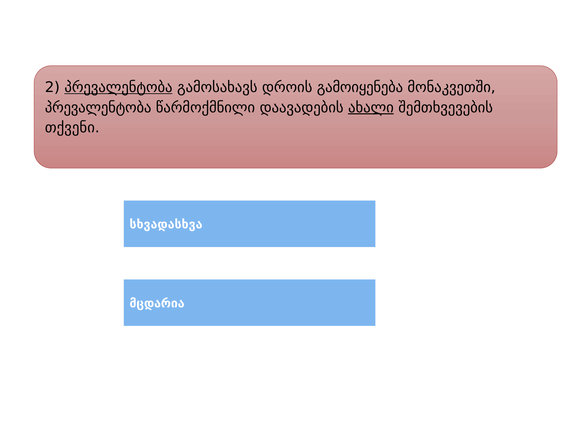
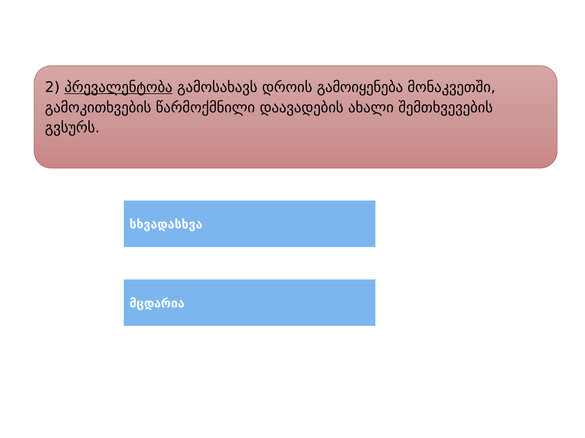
პრევალენტობა: პრევალენტობა -> გამოკითხვების (98, 108)
ახალი underline: present -> none (371, 108)
თქვენი: თქვენი -> გვსურს (72, 128)
